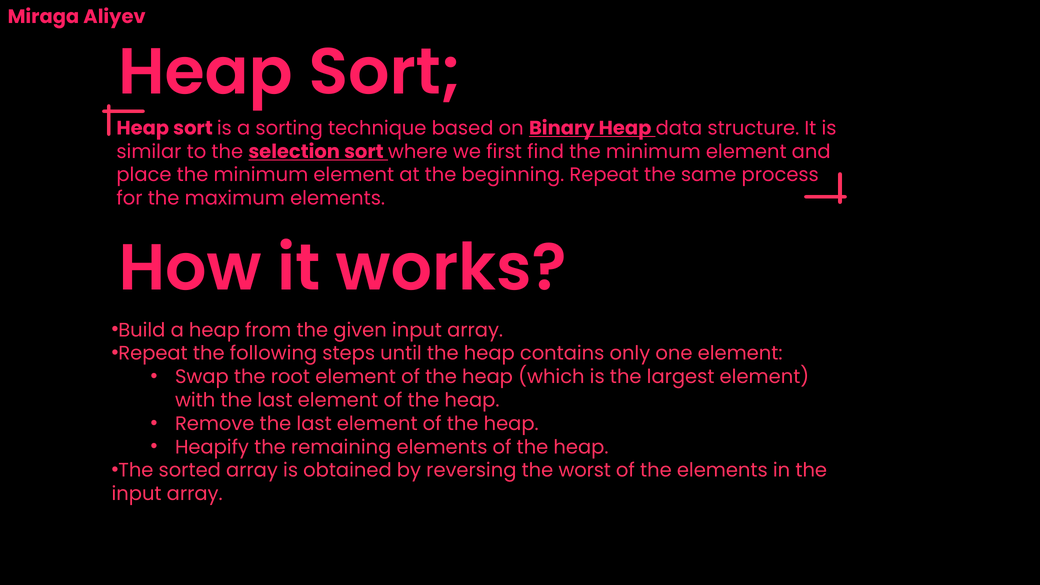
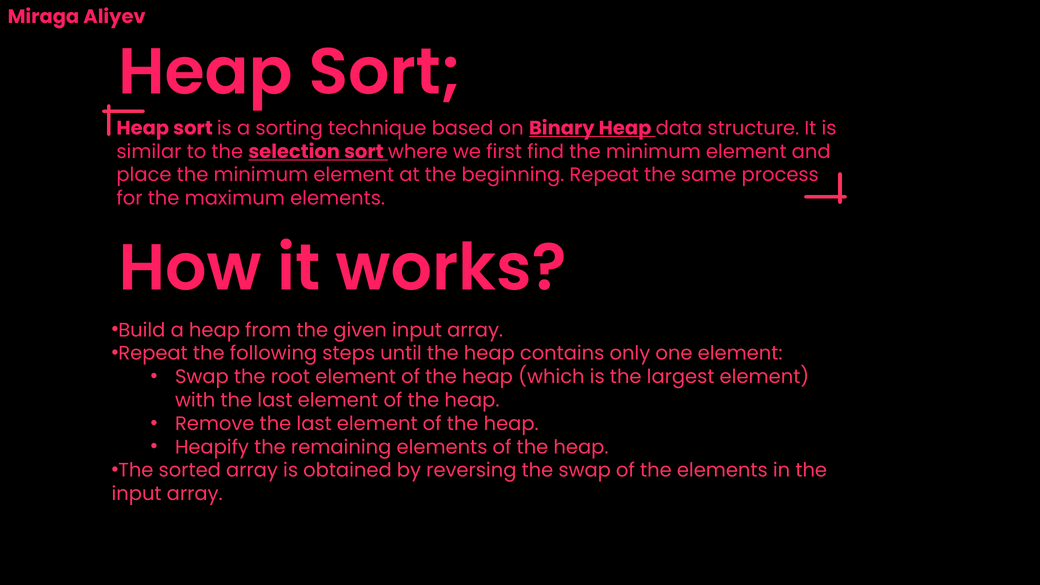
the worst: worst -> swap (585, 470)
